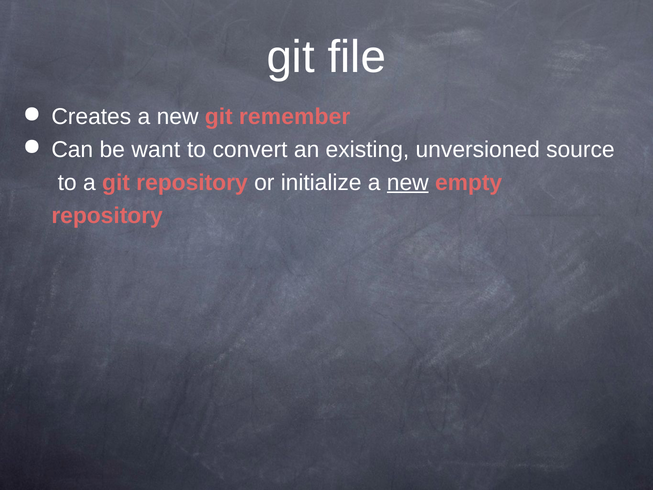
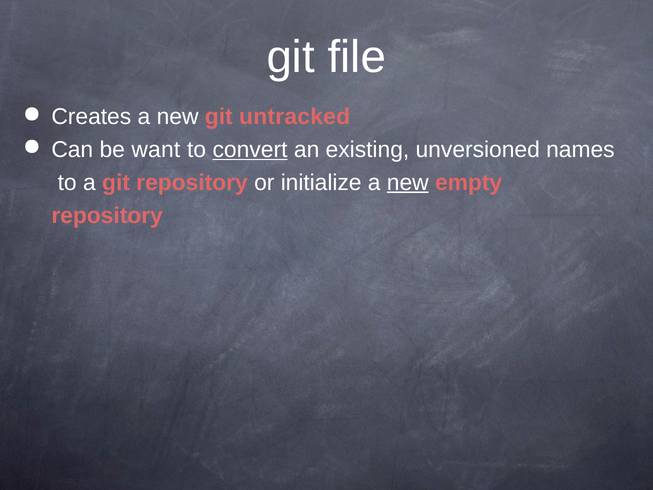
remember: remember -> untracked (295, 117)
convert underline: none -> present (250, 150)
source: source -> names (580, 150)
